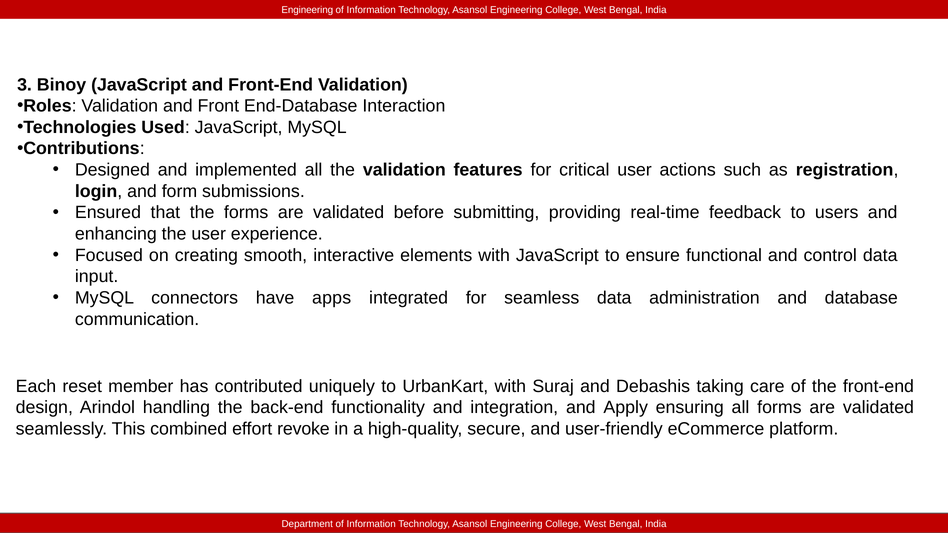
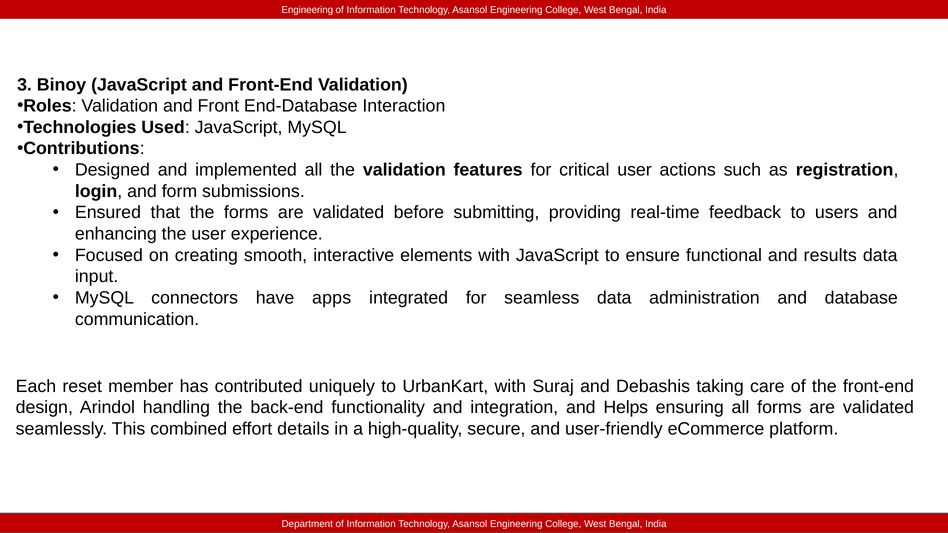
control: control -> results (830, 255)
Apply: Apply -> Helps (626, 408)
revoke: revoke -> details (303, 429)
